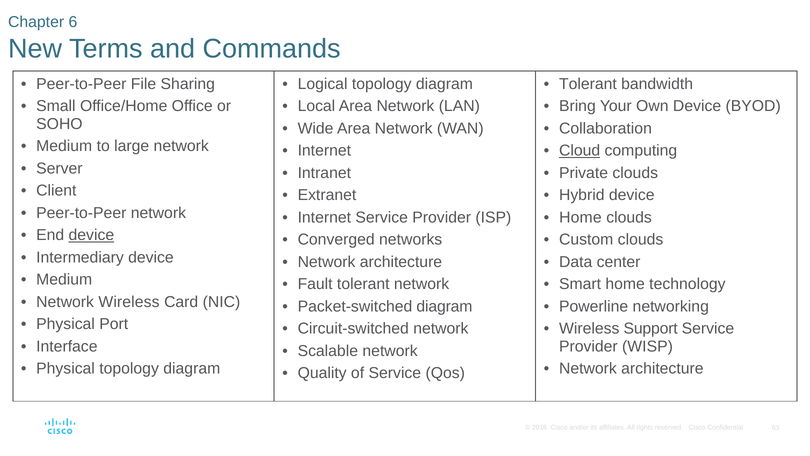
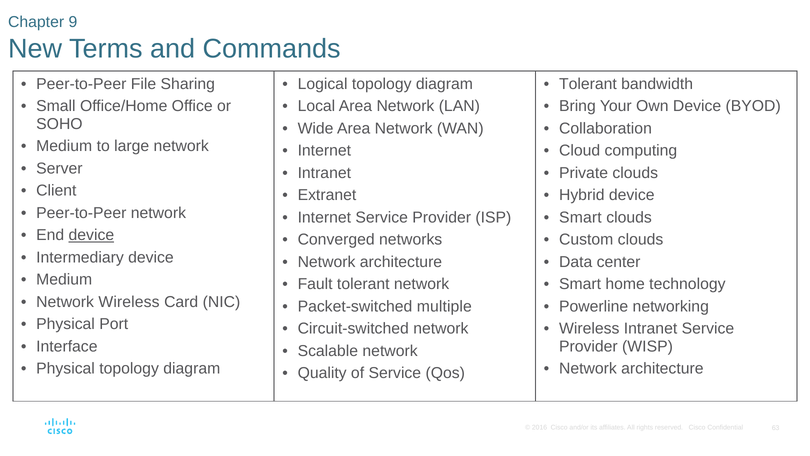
6: 6 -> 9 (73, 22)
Cloud underline: present -> none (580, 151)
Home: Home -> Smart (580, 217)
Packet-switched diagram: diagram -> multiple (444, 306)
Wireless Support: Support -> Intranet (651, 328)
